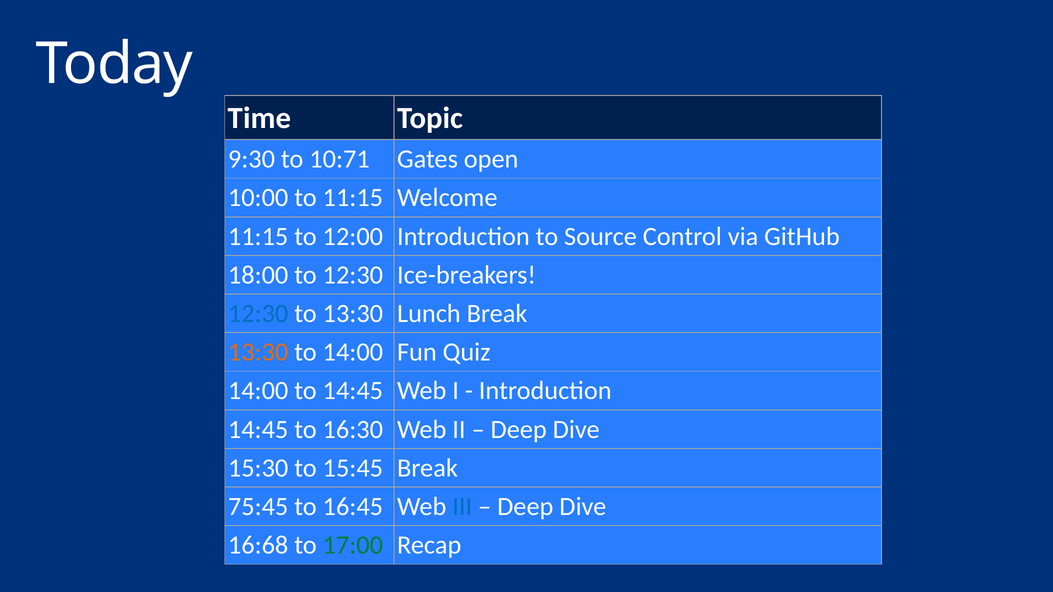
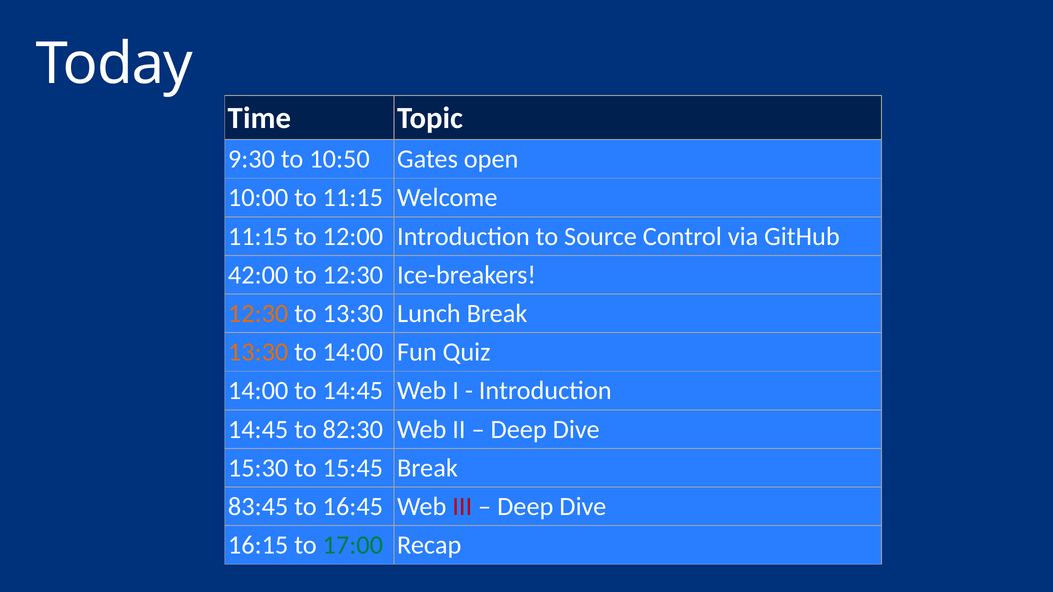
10:71: 10:71 -> 10:50 (340, 159)
18:00: 18:00 -> 42:00 (258, 275)
12:30 colour: blue -> orange (258, 314)
16:30: 16:30 -> 82:30 (353, 430)
75:45: 75:45 -> 83:45 (258, 507)
III colour: blue -> red (462, 507)
16:68: 16:68 -> 16:15 (258, 545)
